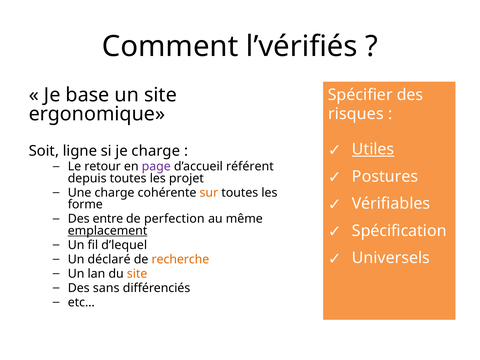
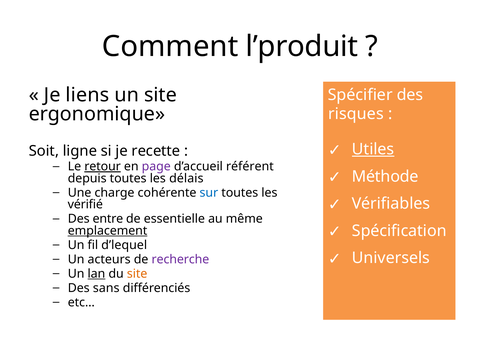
l’vérifiés: l’vérifiés -> l’produit (302, 46)
base: base -> liens (87, 95)
je charge: charge -> recette (156, 151)
retour underline: none -> present (103, 167)
Postures: Postures -> Méthode (385, 176)
projet: projet -> délais (186, 178)
sur colour: orange -> blue (209, 193)
forme: forme -> vérifié (85, 205)
perfection: perfection -> essentielle (174, 219)
déclaré: déclaré -> acteurs (109, 259)
recherche colour: orange -> purple (180, 259)
lan underline: none -> present (96, 274)
